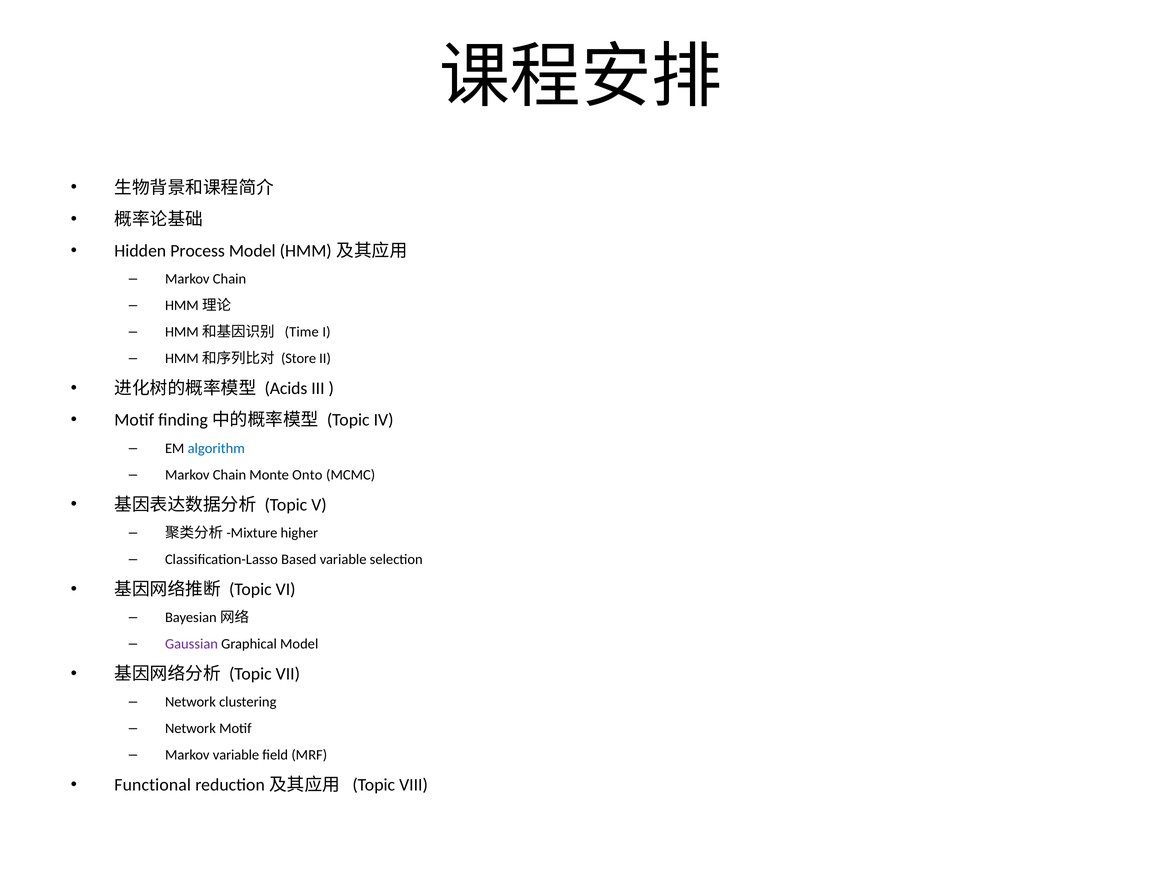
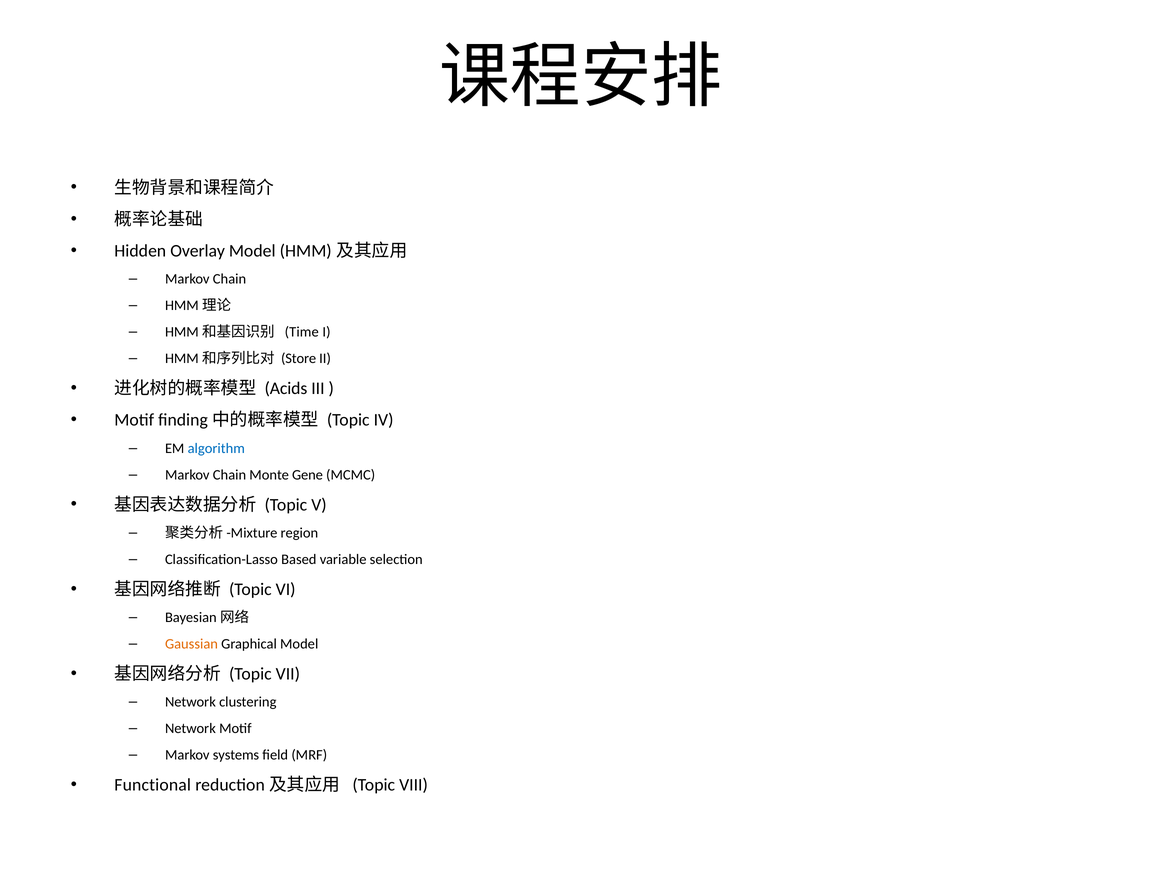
Process: Process -> Overlay (198, 251)
Onto: Onto -> Gene (307, 474)
higher: higher -> region (299, 532)
Gaussian colour: purple -> orange (191, 643)
Markov variable: variable -> systems (236, 754)
